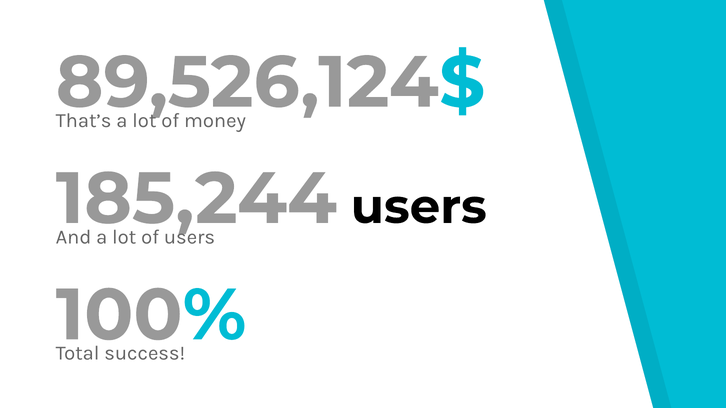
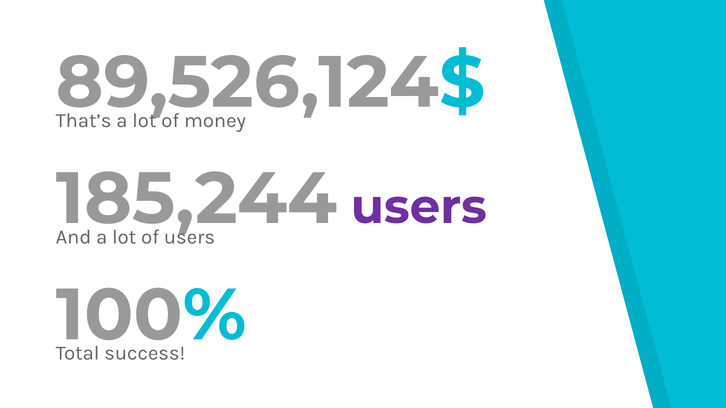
users colour: black -> purple (419, 207)
